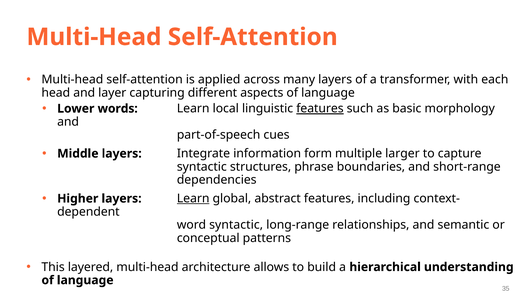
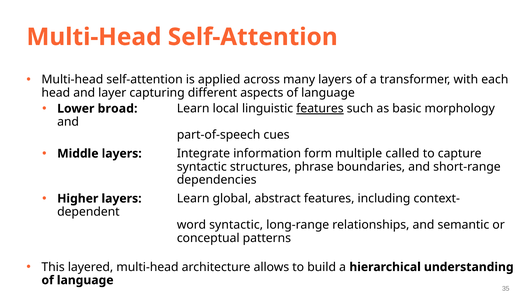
words: words -> broad (118, 109)
larger: larger -> called (402, 154)
Learn underline: present -> none (193, 199)
